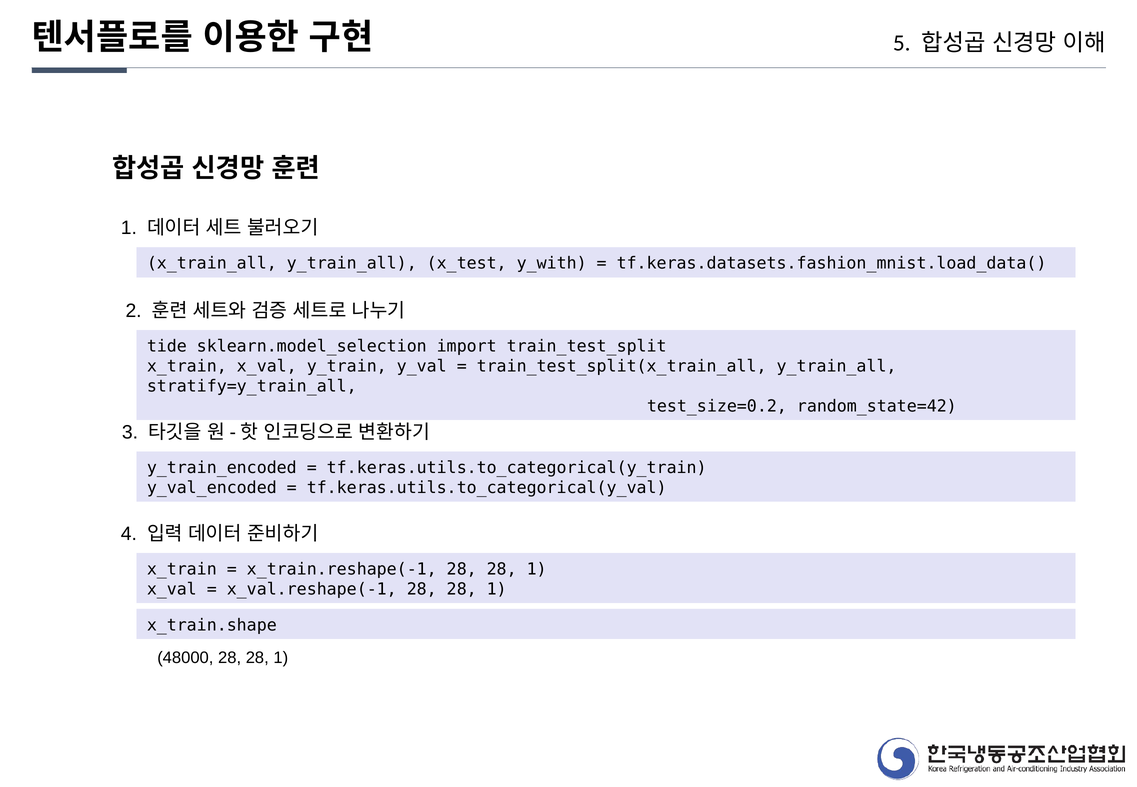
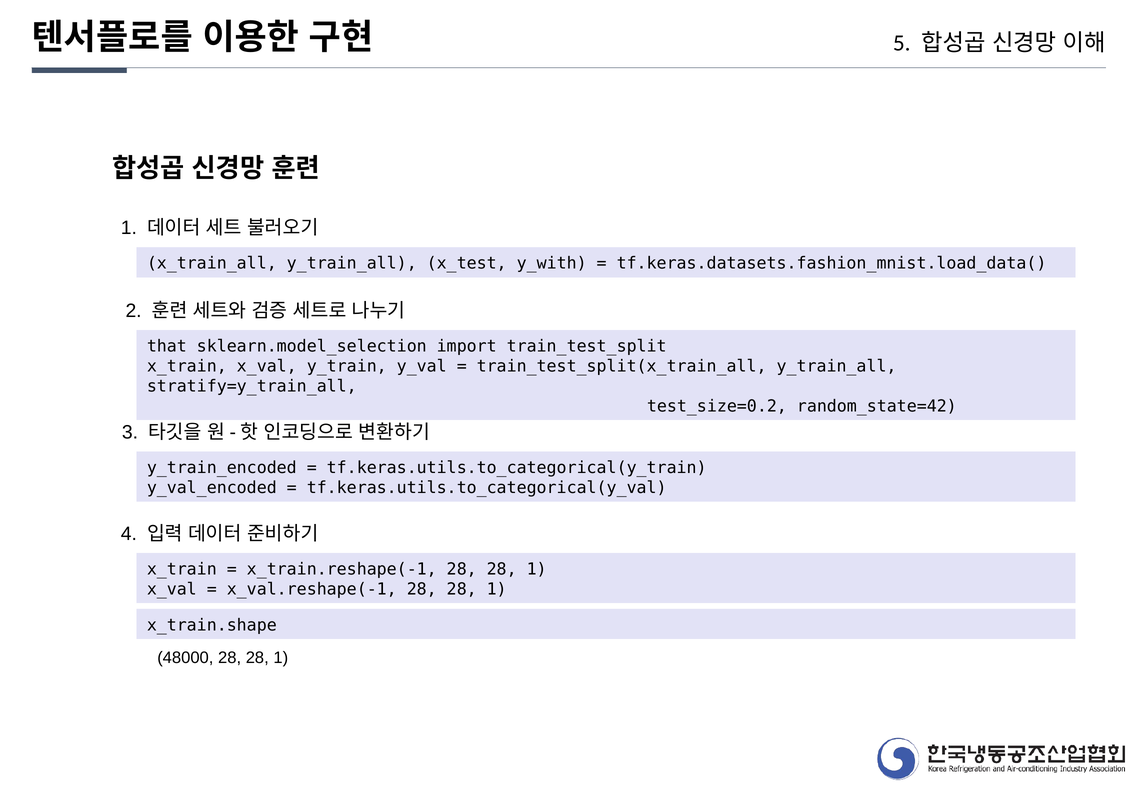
tide: tide -> that (167, 346)
